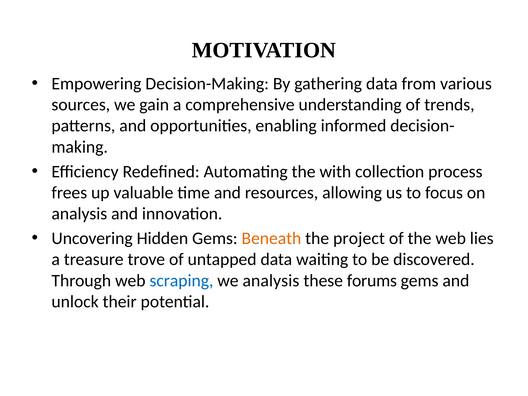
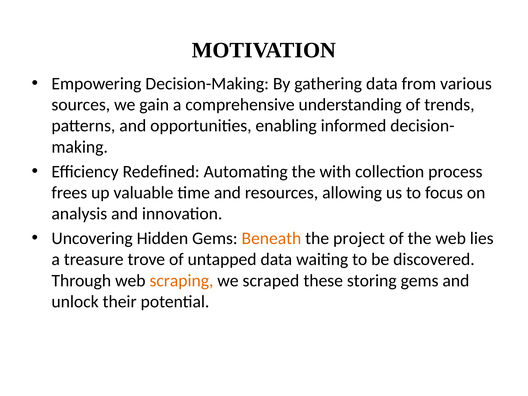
scraping colour: blue -> orange (181, 281)
we analysis: analysis -> scraped (271, 281)
forums: forums -> storing (372, 281)
